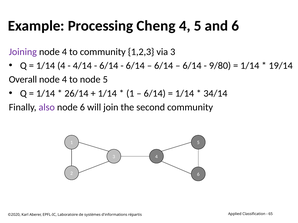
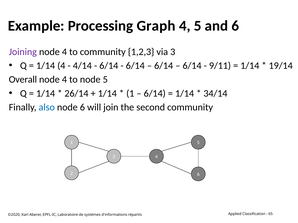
Cheng: Cheng -> Graph (156, 26)
9/80: 9/80 -> 9/11 (220, 66)
also colour: purple -> blue (47, 107)
